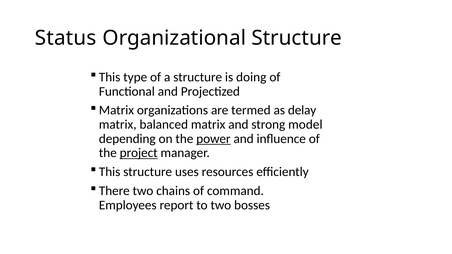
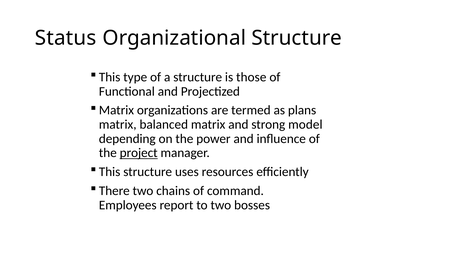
doing: doing -> those (251, 77)
delay: delay -> plans (302, 110)
power underline: present -> none (213, 139)
